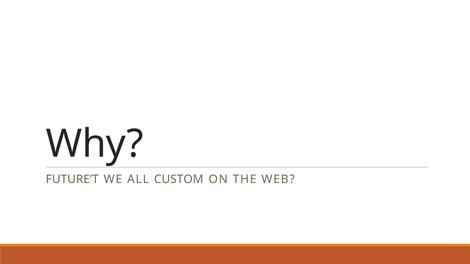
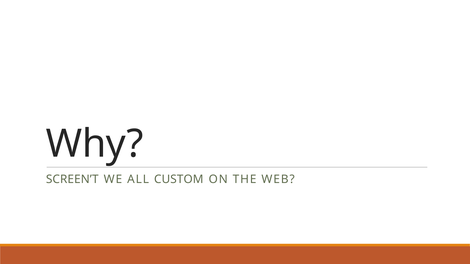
FUTURE’T: FUTURE’T -> SCREEN’T (72, 180)
